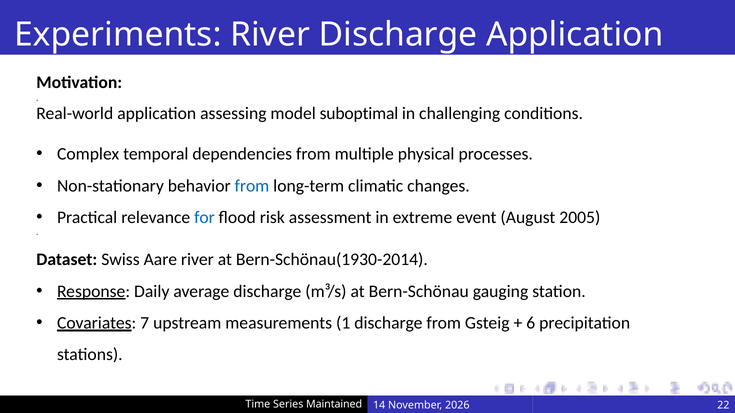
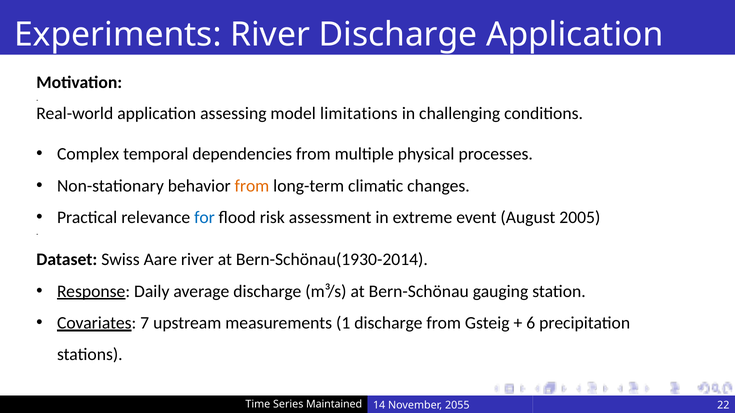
suboptimal: suboptimal -> limitations (359, 113)
from colour: blue -> orange (252, 186)
2026: 2026 -> 2055 (457, 405)
